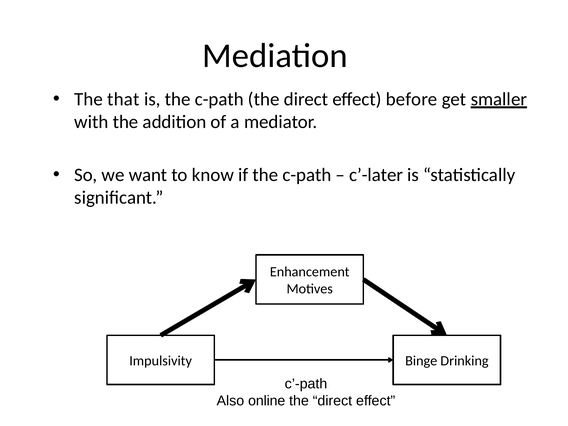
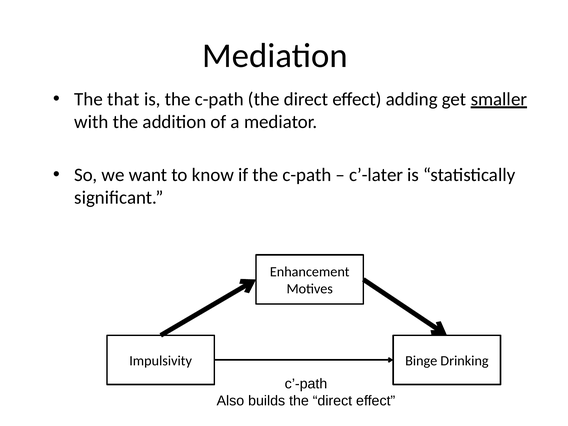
before: before -> adding (412, 99)
online: online -> builds (267, 401)
